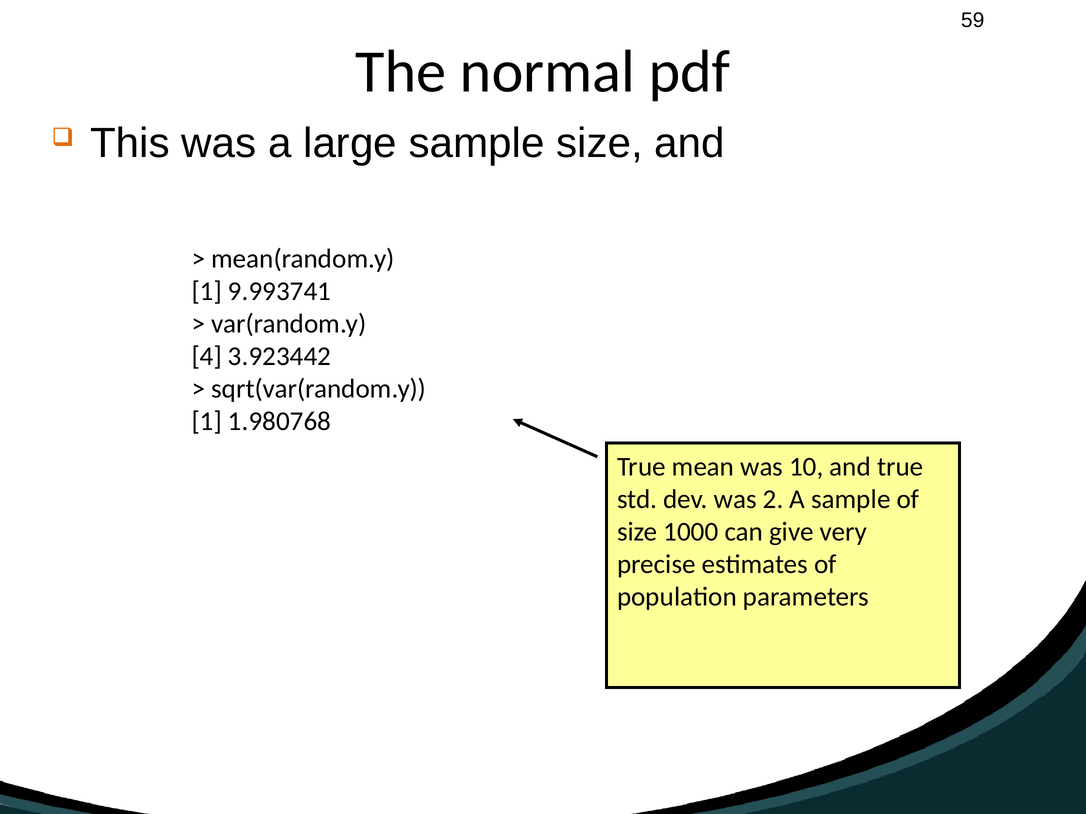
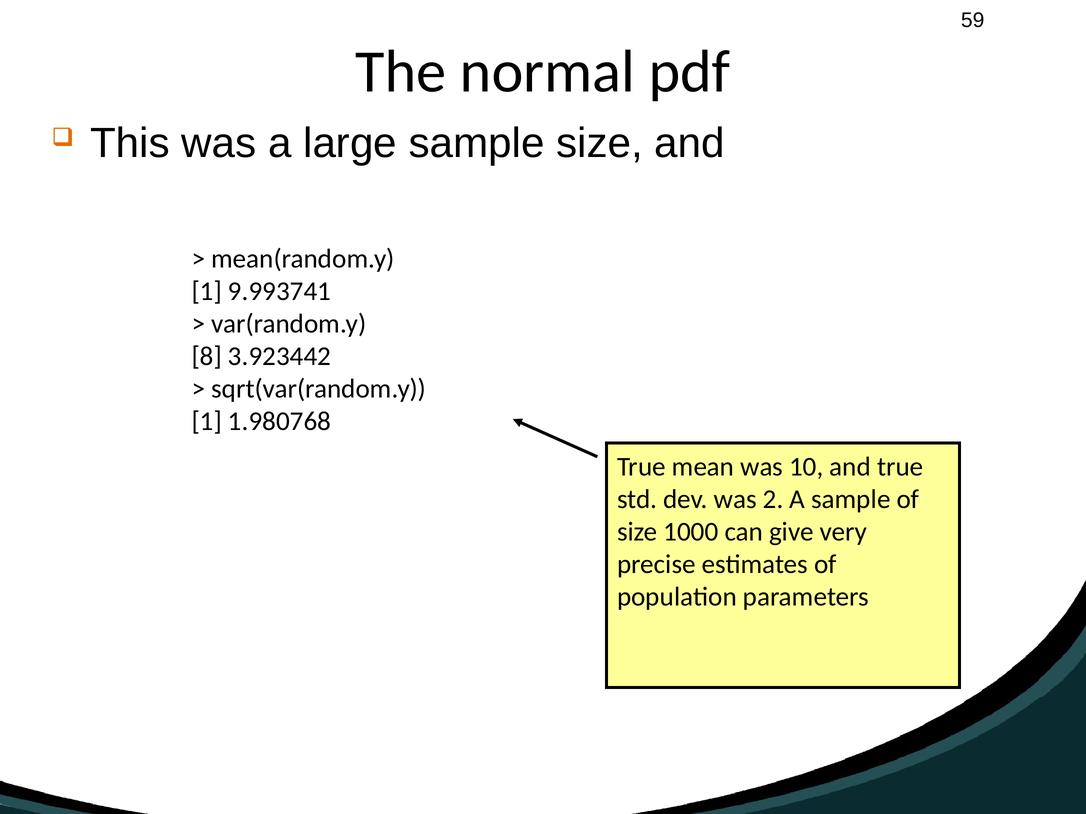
4: 4 -> 8 (207, 357)
